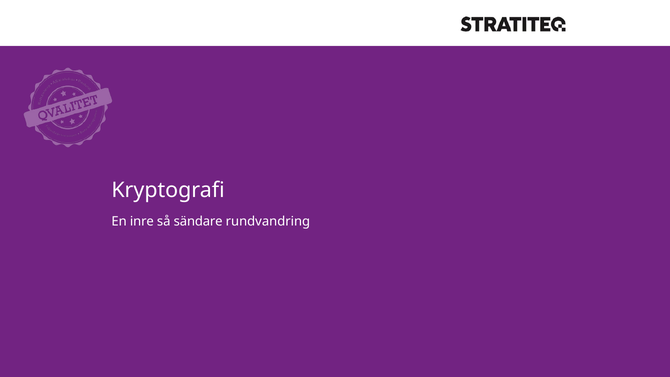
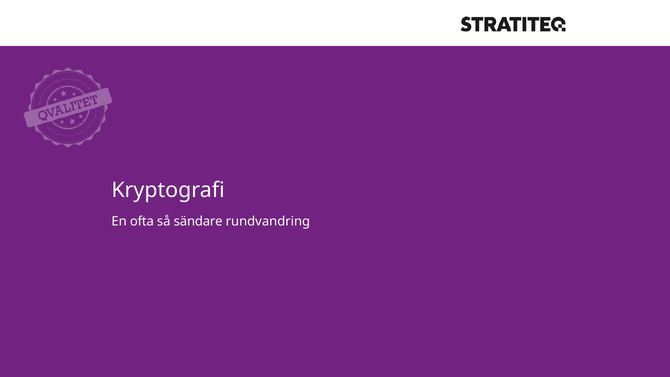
inre: inre -> ofta (142, 222)
